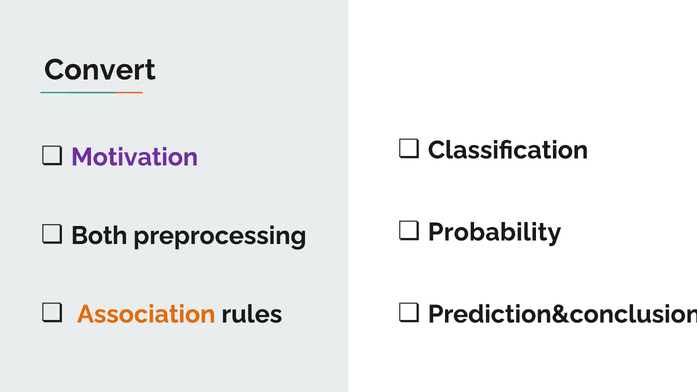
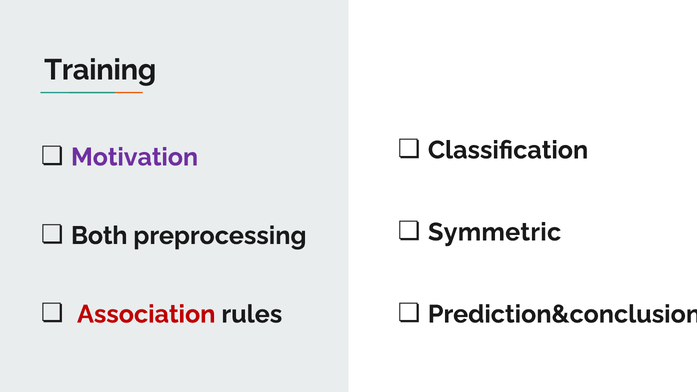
Convert: Convert -> Training (100, 70)
Probability: Probability -> Symmetric (495, 232)
Association colour: orange -> red (146, 314)
